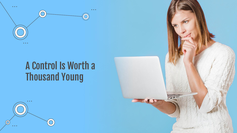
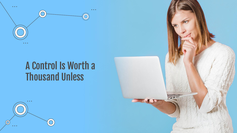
Young: Young -> Unless (73, 78)
